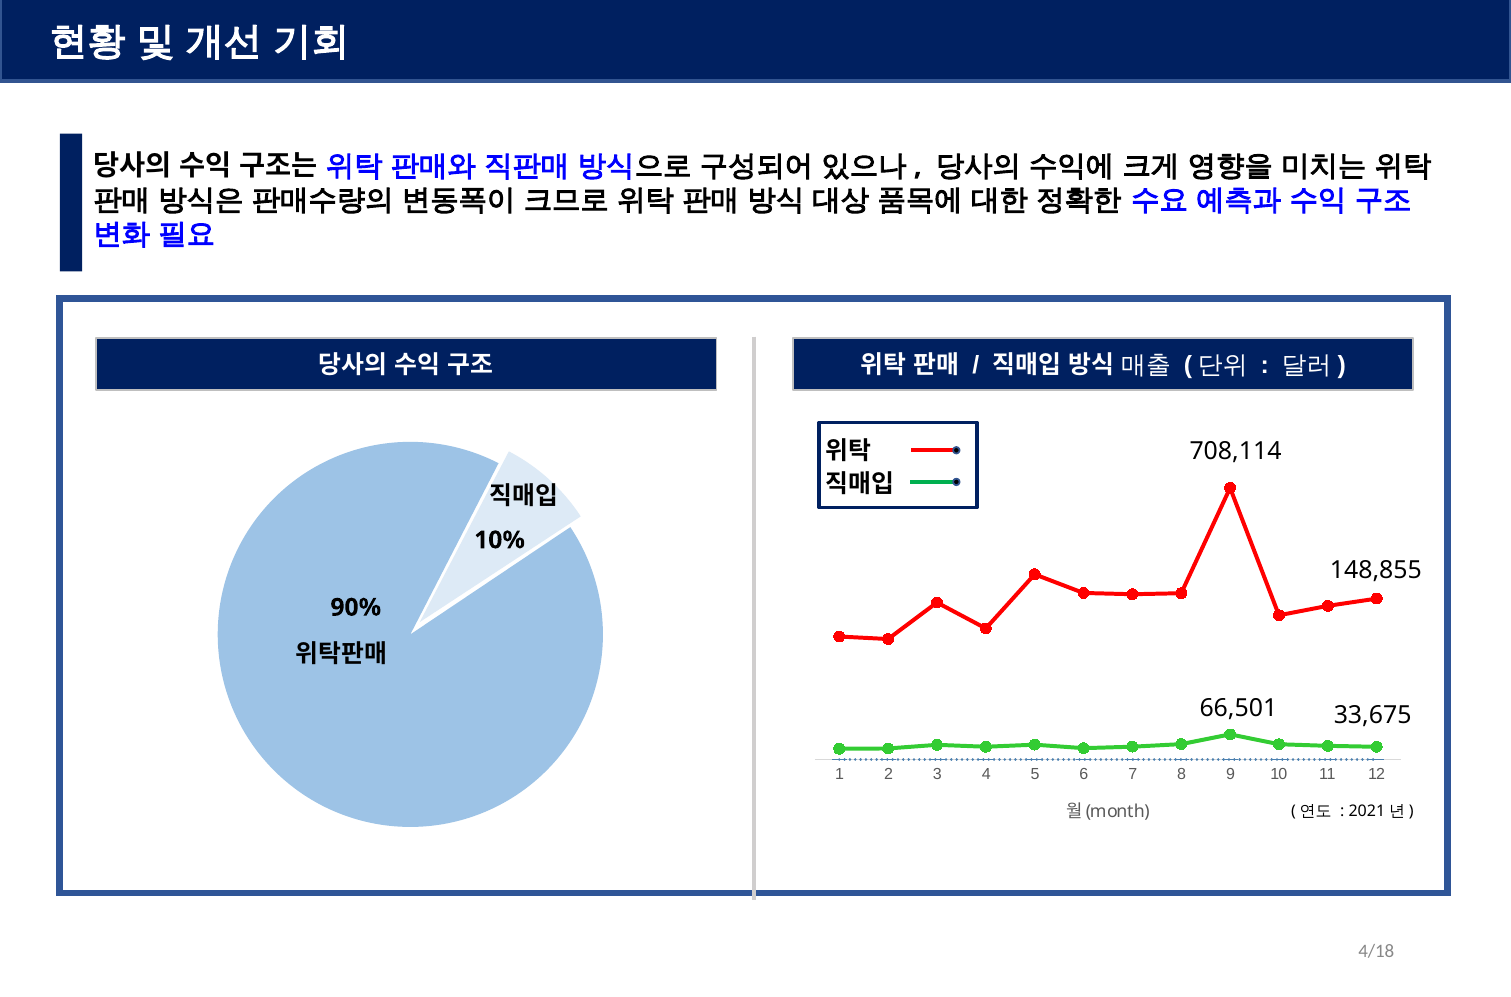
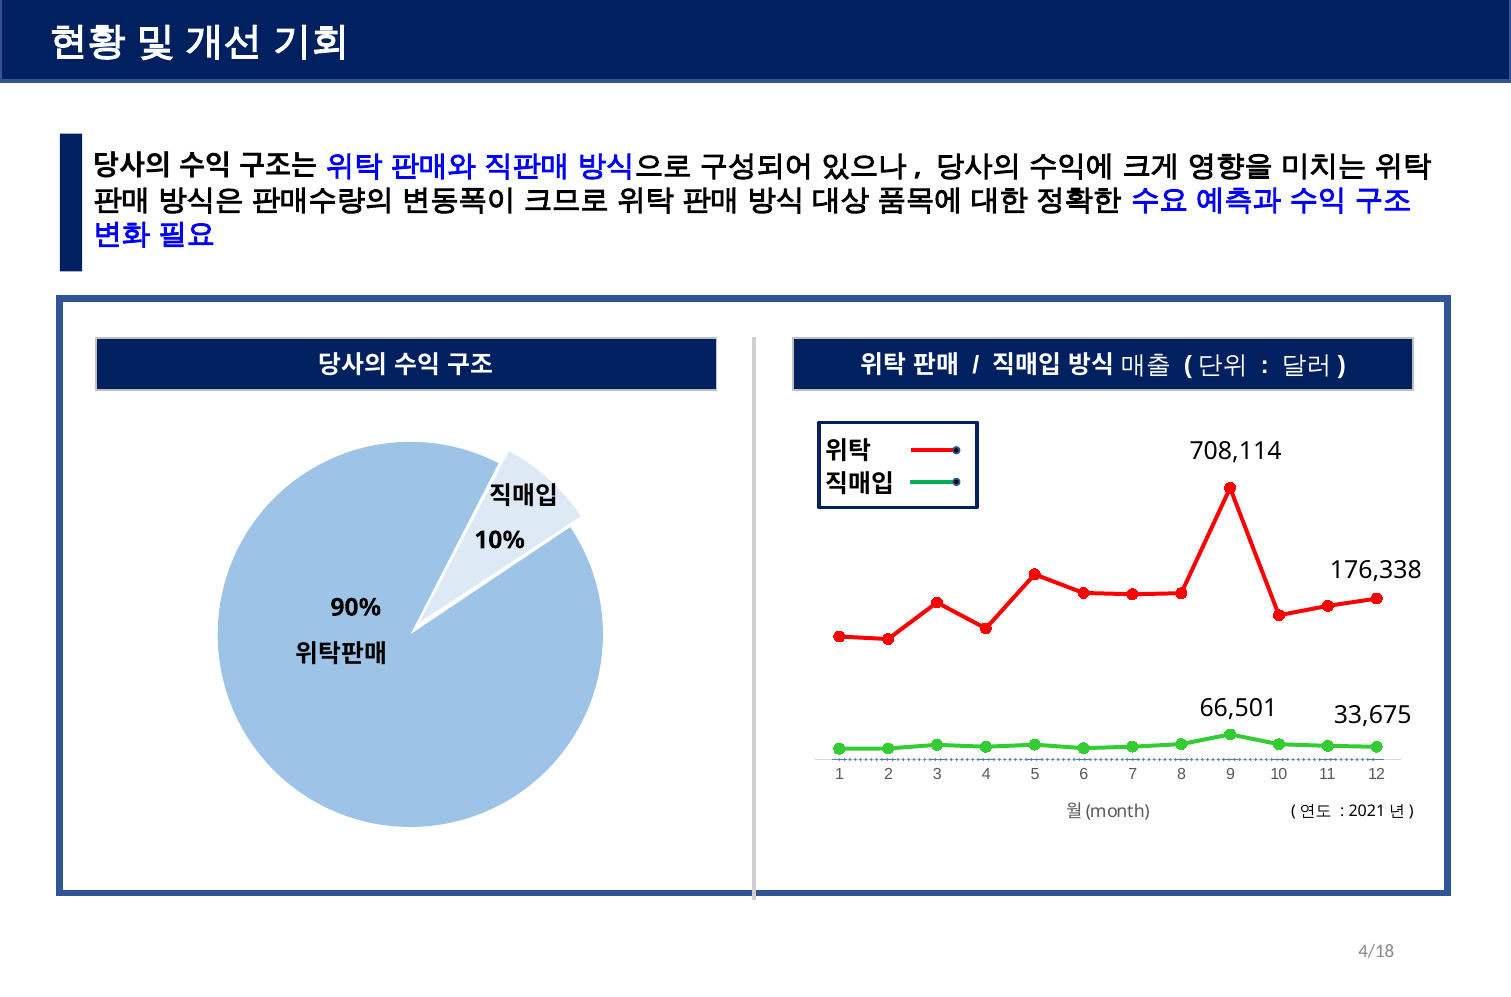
148,855: 148,855 -> 176,338 (1376, 571)
